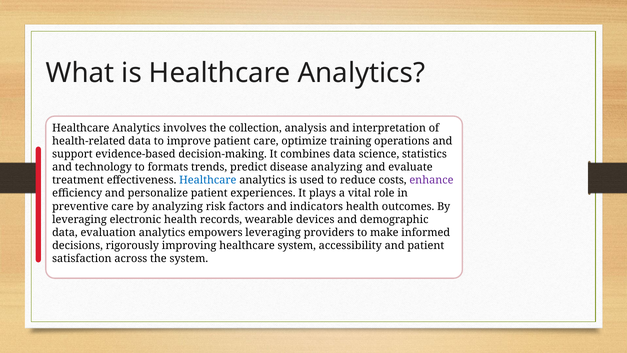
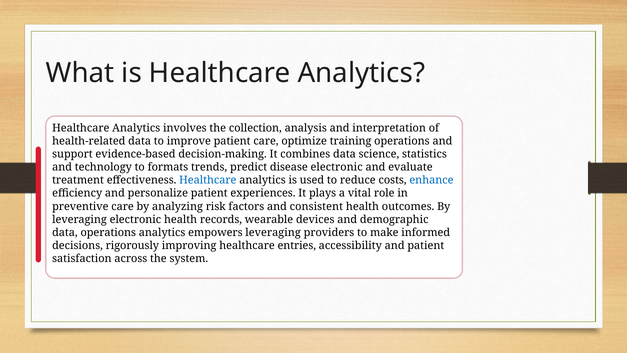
disease analyzing: analyzing -> electronic (337, 167)
enhance colour: purple -> blue (431, 180)
indicators: indicators -> consistent (316, 206)
data evaluation: evaluation -> operations (108, 232)
healthcare system: system -> entries (297, 245)
